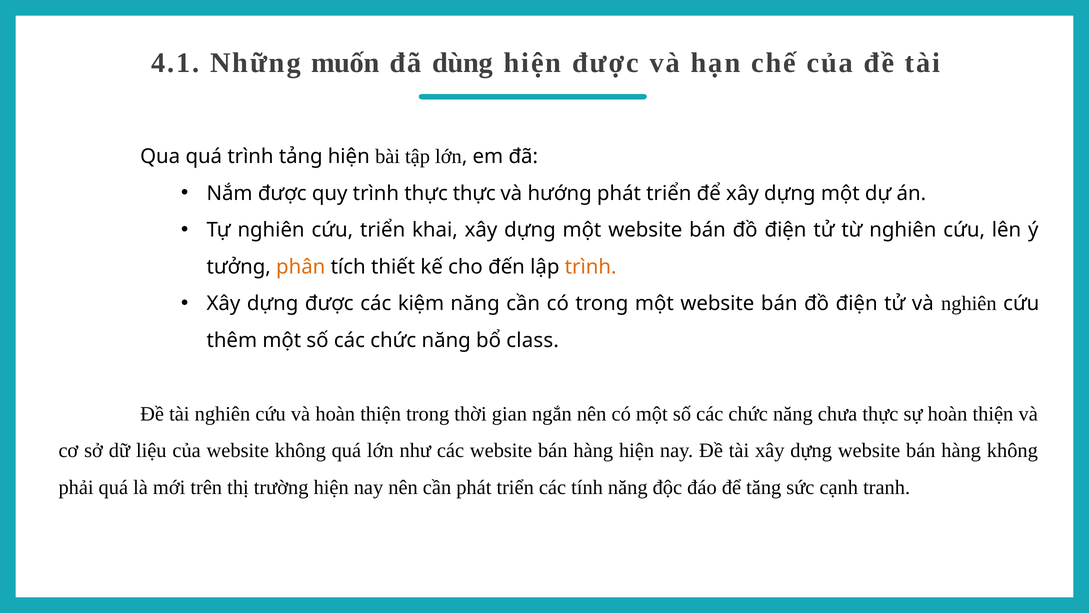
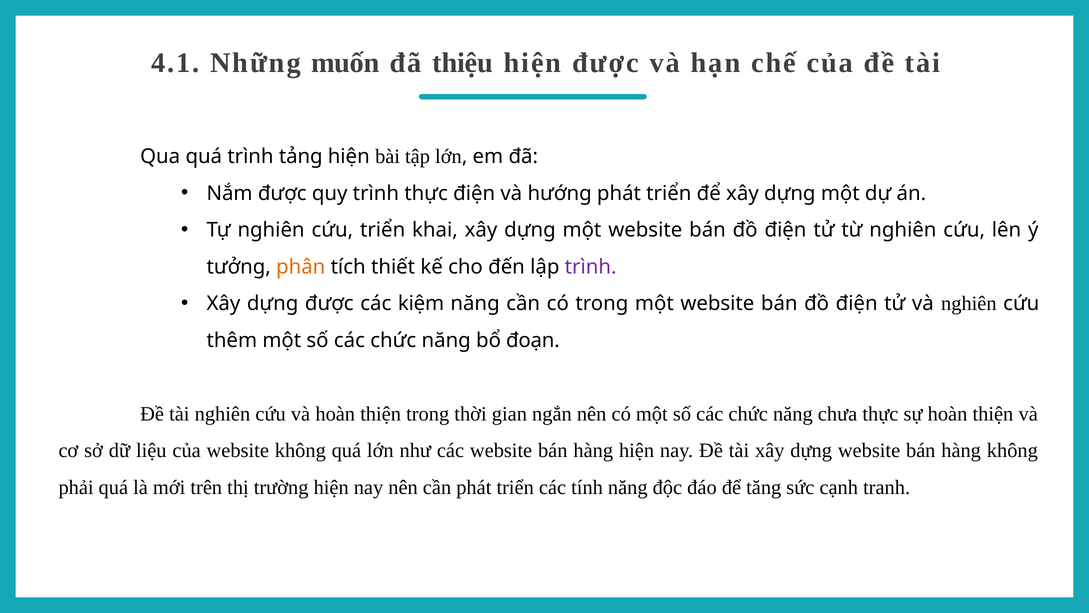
dùng: dùng -> thiệu (463, 63)
thực thực: thực -> điện (474, 193)
trình colour: orange -> purple (591, 267)
class: class -> đoạn (533, 340)
